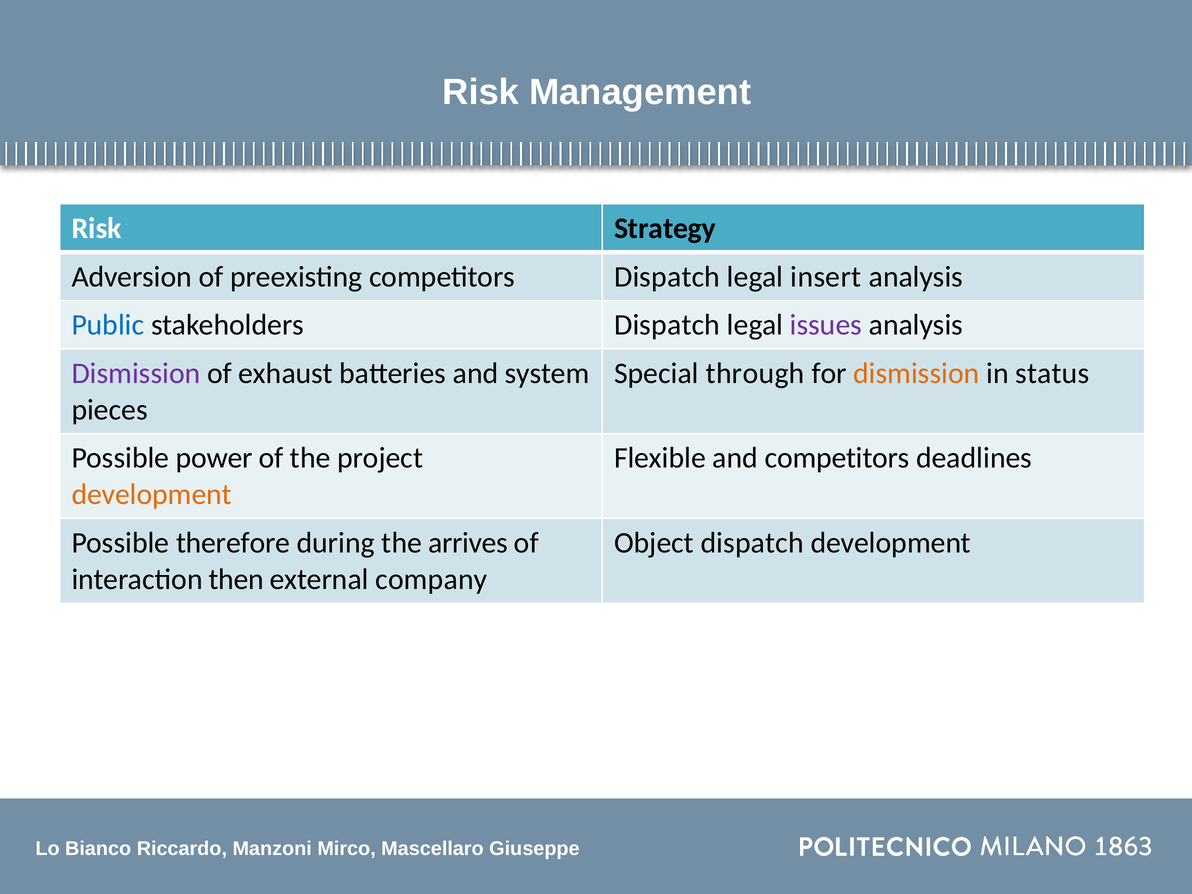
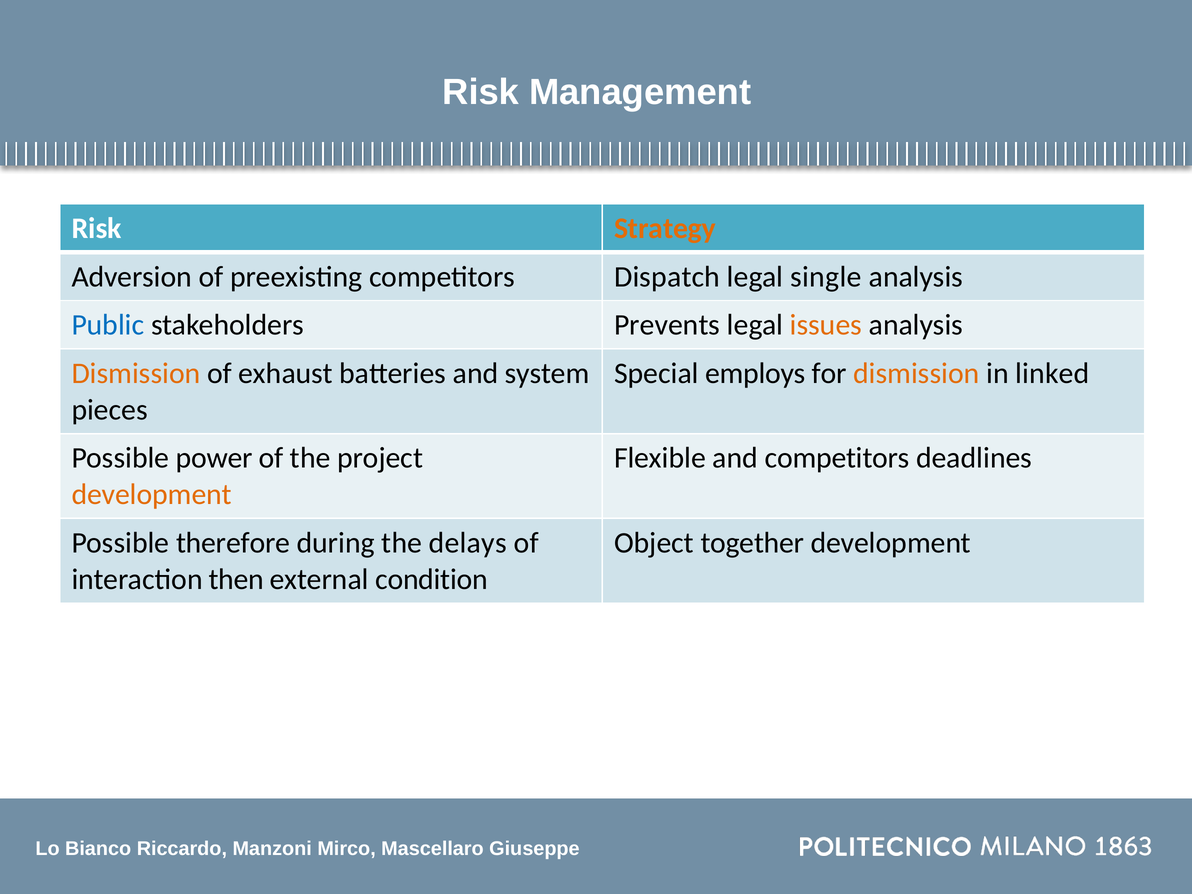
Strategy colour: black -> orange (665, 228)
insert: insert -> single (826, 277)
stakeholders Dispatch: Dispatch -> Prevents (667, 325)
issues colour: purple -> orange (826, 325)
Dismission colour: purple -> orange (136, 373)
through: through -> employs (755, 373)
status: status -> linked (1052, 373)
arrives: arrives -> delays (468, 543)
Object dispatch: dispatch -> together (752, 543)
company: company -> condition (432, 579)
